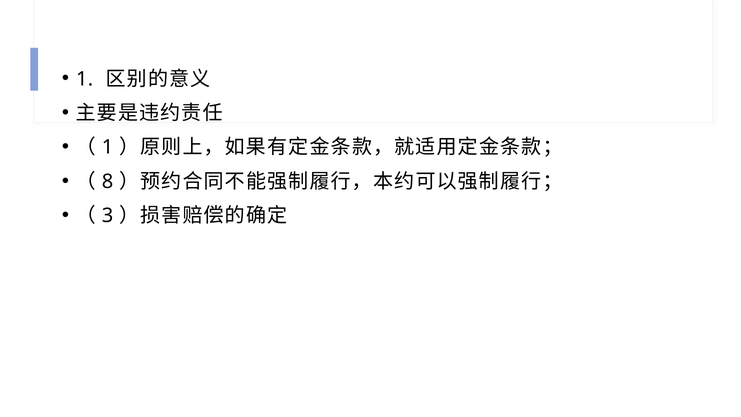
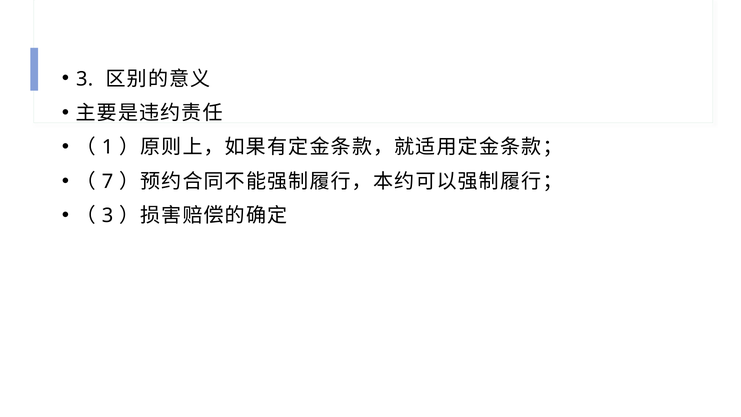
1: 1 -> 3 (85, 79)
8: 8 -> 7 (108, 181)
